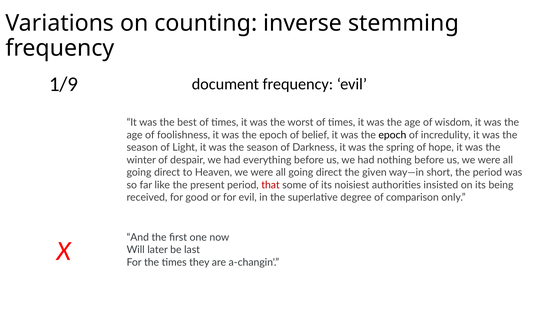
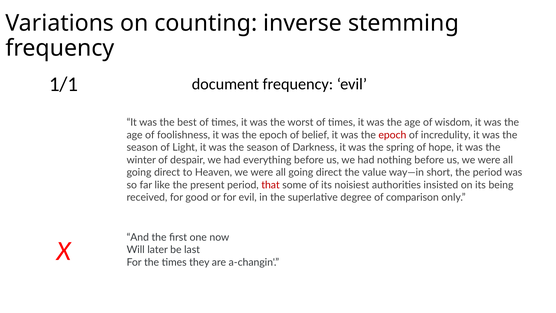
1/9: 1/9 -> 1/1 (64, 84)
epoch colour: black -> red (392, 135)
given: given -> value (374, 172)
